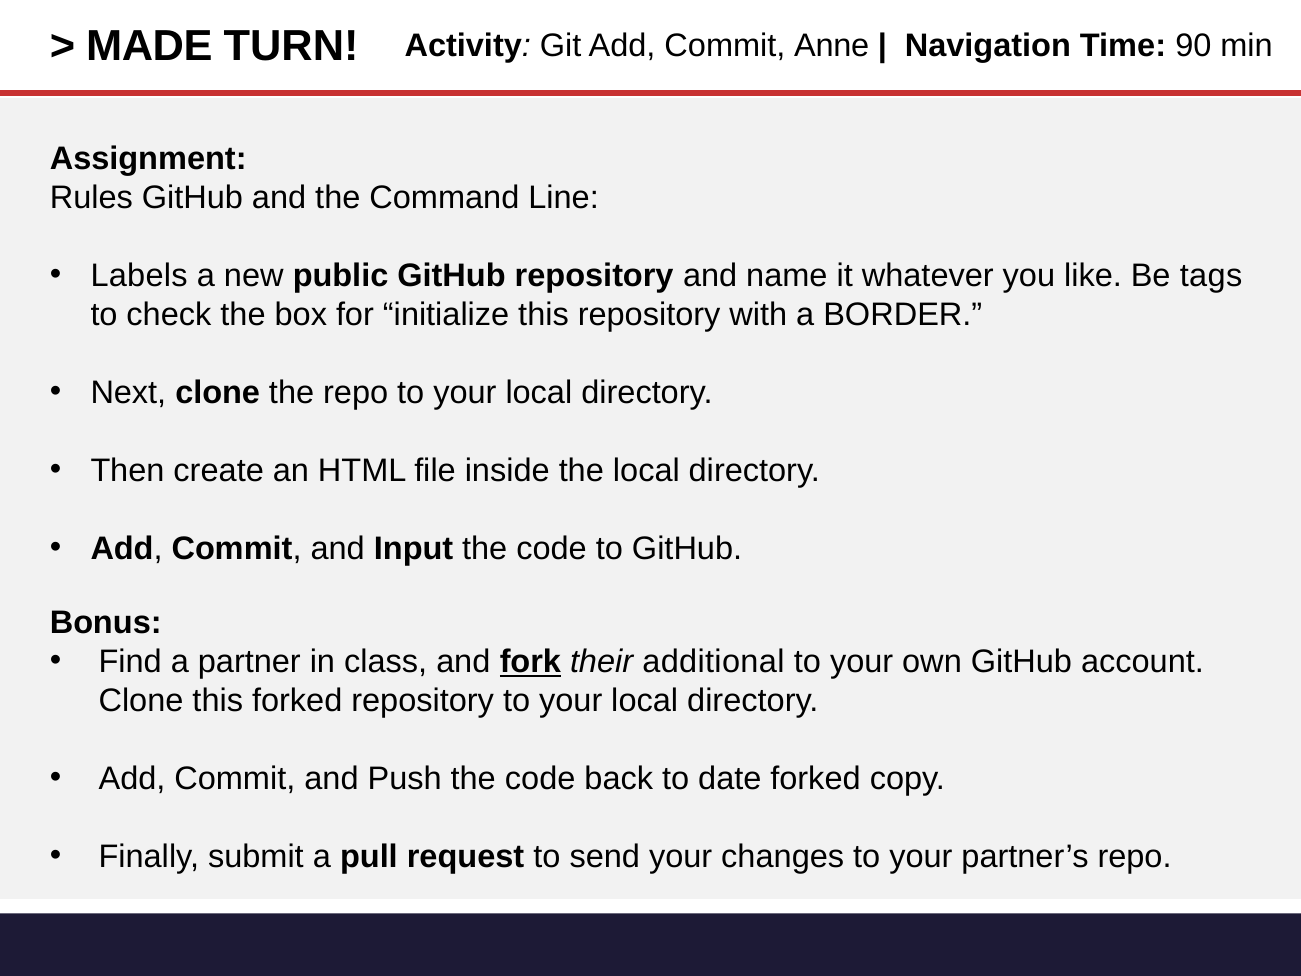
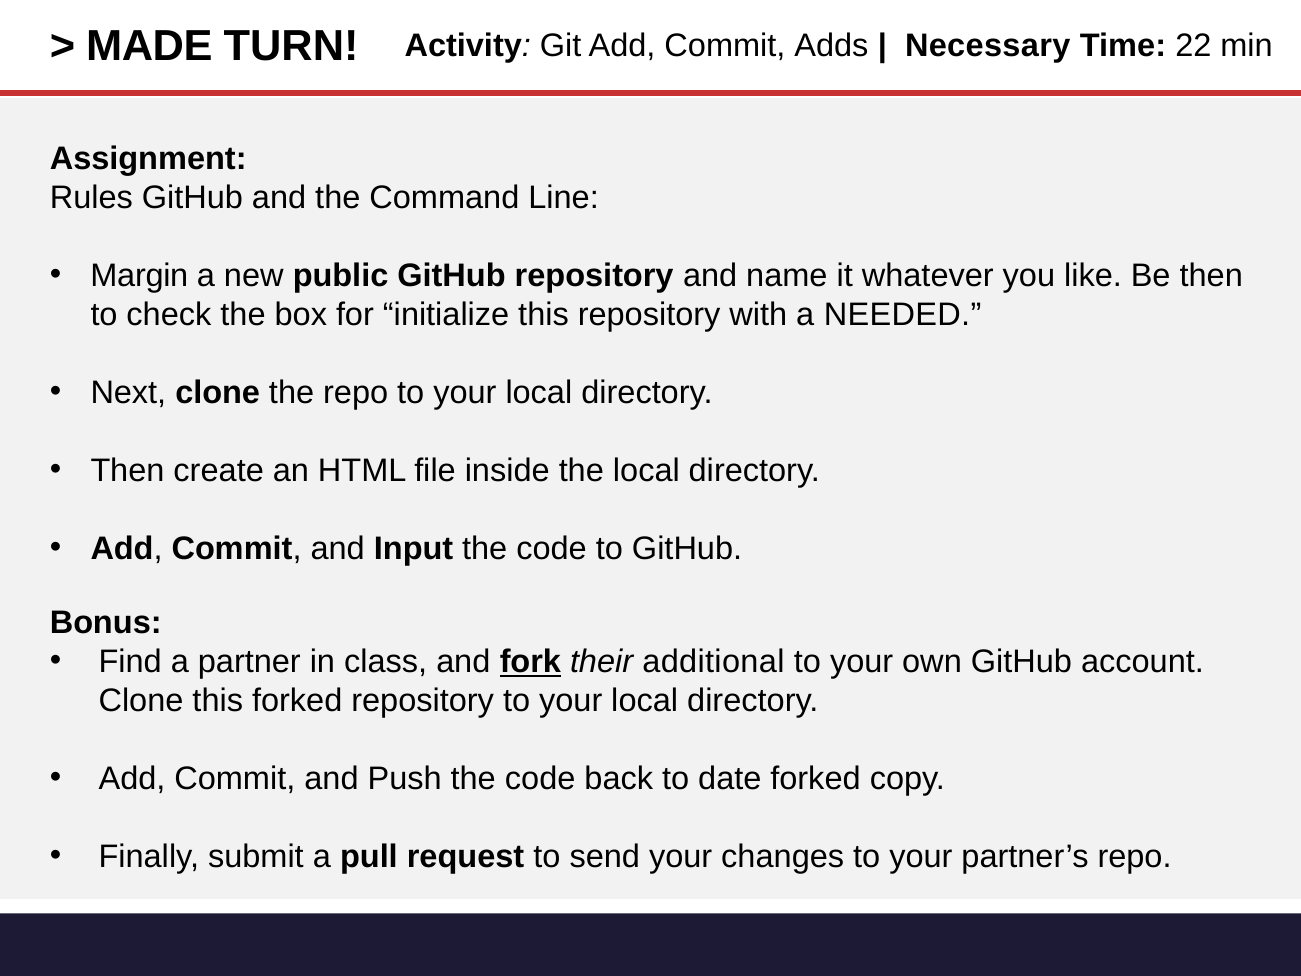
Anne: Anne -> Adds (831, 46)
Navigation: Navigation -> Necessary (988, 46)
90: 90 -> 22 (1193, 46)
Labels: Labels -> Margin (139, 275)
Be tags: tags -> then (1211, 275)
BORDER: BORDER -> NEEDED (903, 315)
